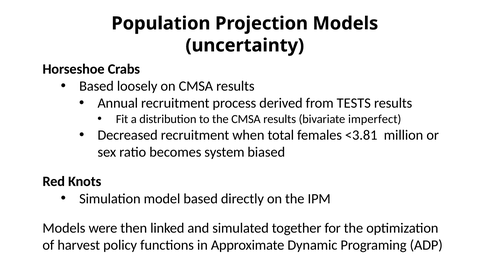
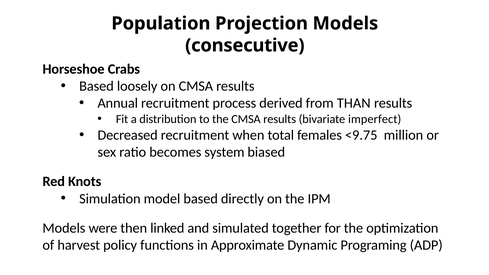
uncertainty: uncertainty -> consecutive (245, 45)
TESTS: TESTS -> THAN (354, 103)
<3.81: <3.81 -> <9.75 (361, 135)
